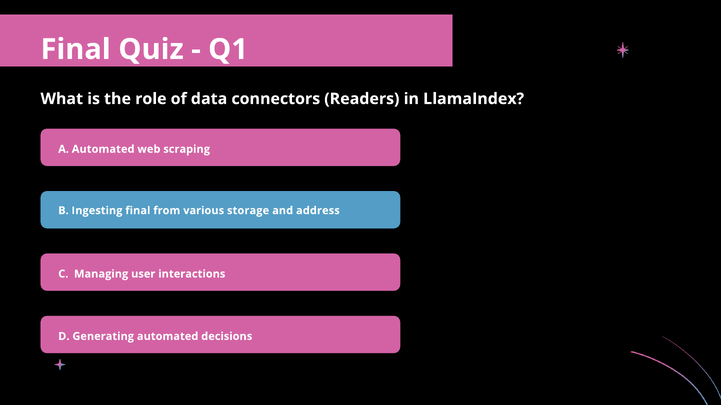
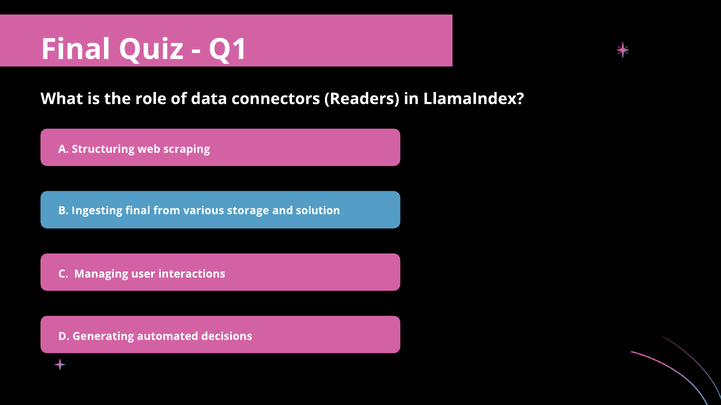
A Automated: Automated -> Structuring (103, 149)
address: address -> solution (318, 211)
